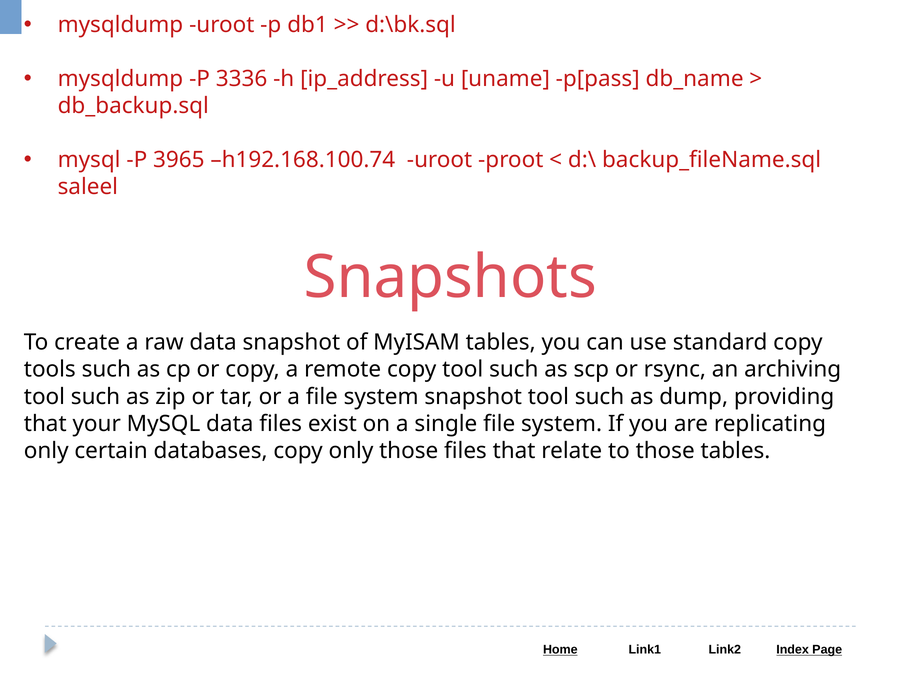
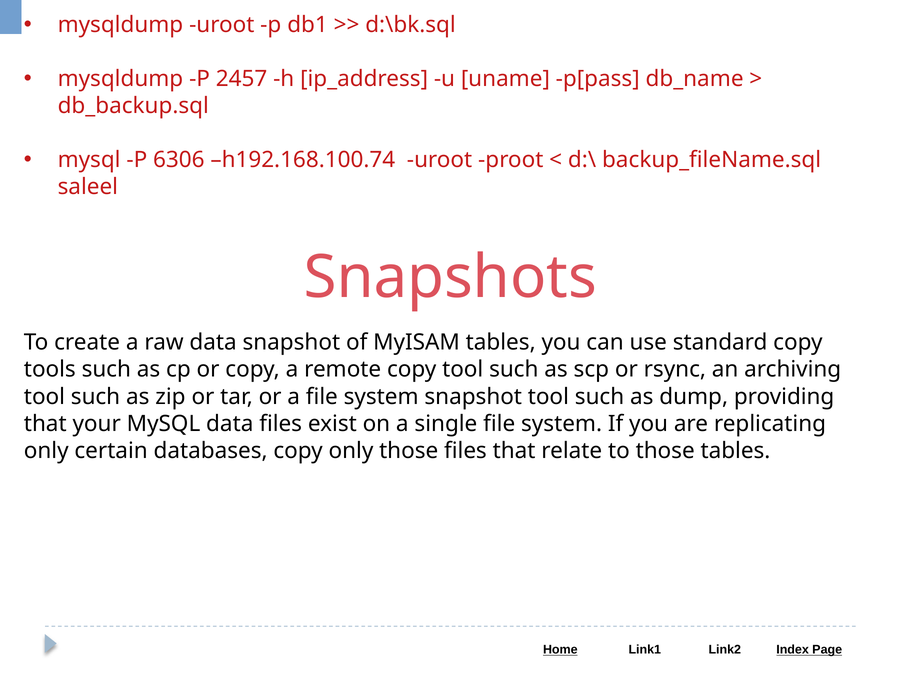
3336: 3336 -> 2457 (242, 79)
3965: 3965 -> 6306 (179, 160)
